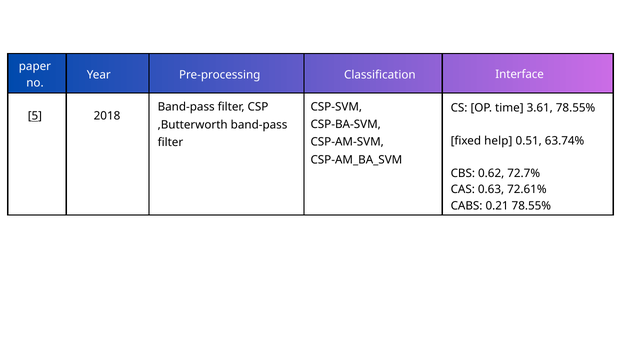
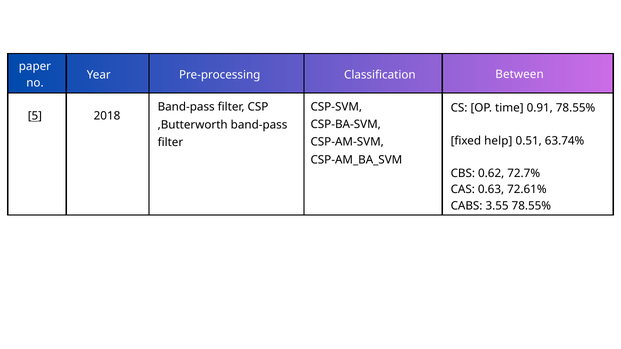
Interface: Interface -> Between (520, 75)
3.61: 3.61 -> 0.91 (540, 108)
0.21: 0.21 -> 3.55 (497, 206)
